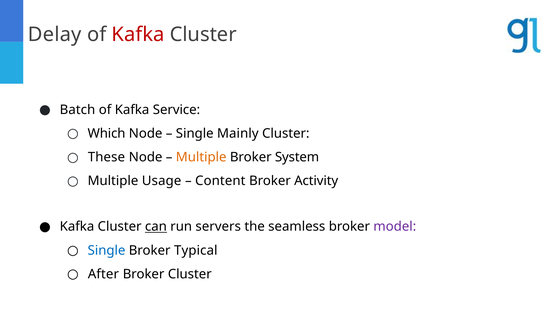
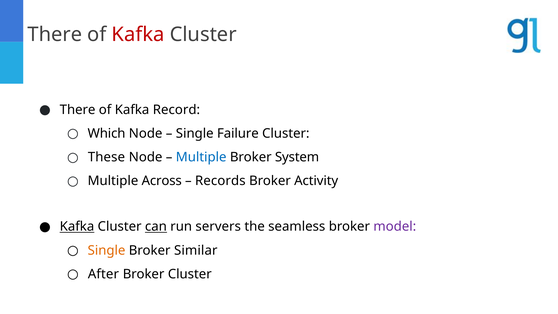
Delay: Delay -> There (55, 34)
Batch: Batch -> There (78, 110)
Service: Service -> Record (176, 110)
Mainly: Mainly -> Failure (238, 133)
Multiple colour: orange -> blue (201, 157)
Usage: Usage -> Across (162, 181)
Content: Content -> Records (220, 181)
Kafka underline: none -> present (77, 227)
Single colour: blue -> orange (107, 250)
Typical: Typical -> Similar (196, 250)
